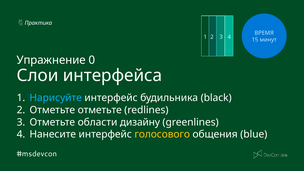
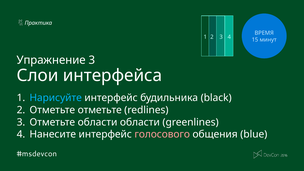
Упражнение 0: 0 -> 3 (92, 60)
области дизайну: дизайну -> области (140, 122)
голосового colour: yellow -> pink (162, 134)
